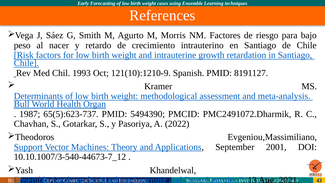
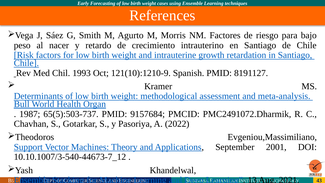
65(5):623-737: 65(5):623-737 -> 65(5):503-737 (71, 114)
5494390: 5494390 -> 9157684 (148, 114)
